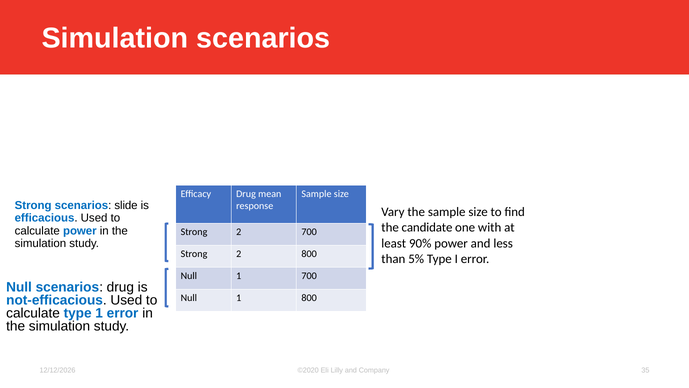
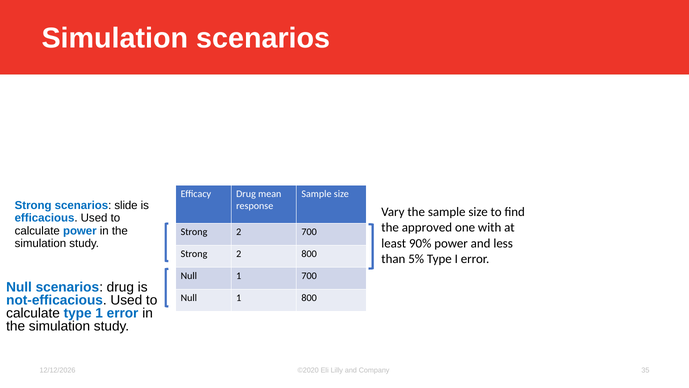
candidate: candidate -> approved (427, 227)
